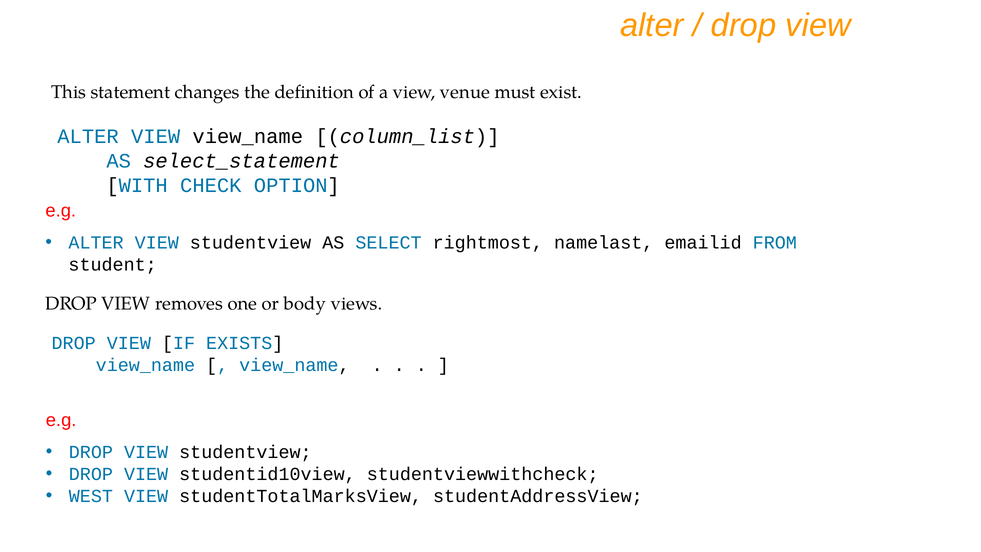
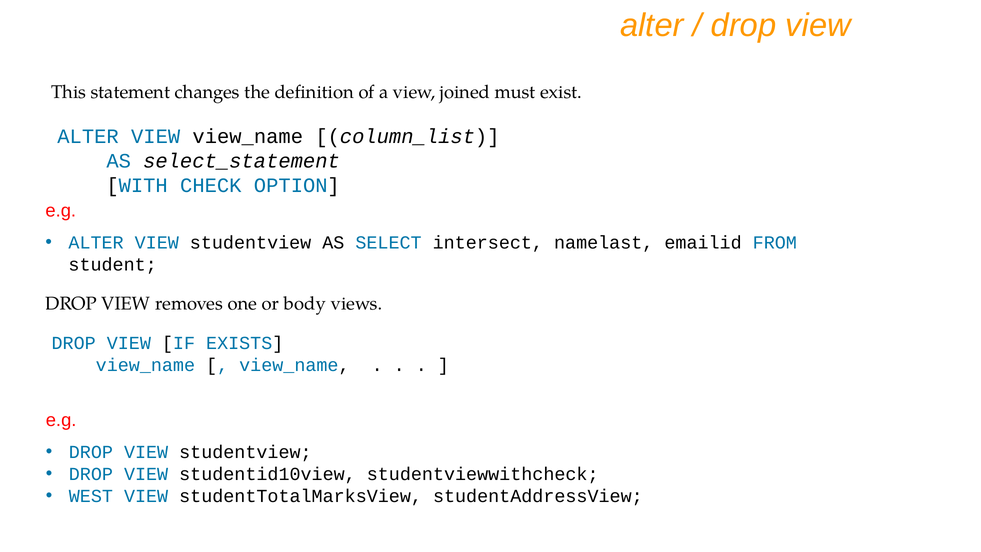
venue: venue -> joined (465, 92)
rightmost: rightmost -> intersect (488, 243)
